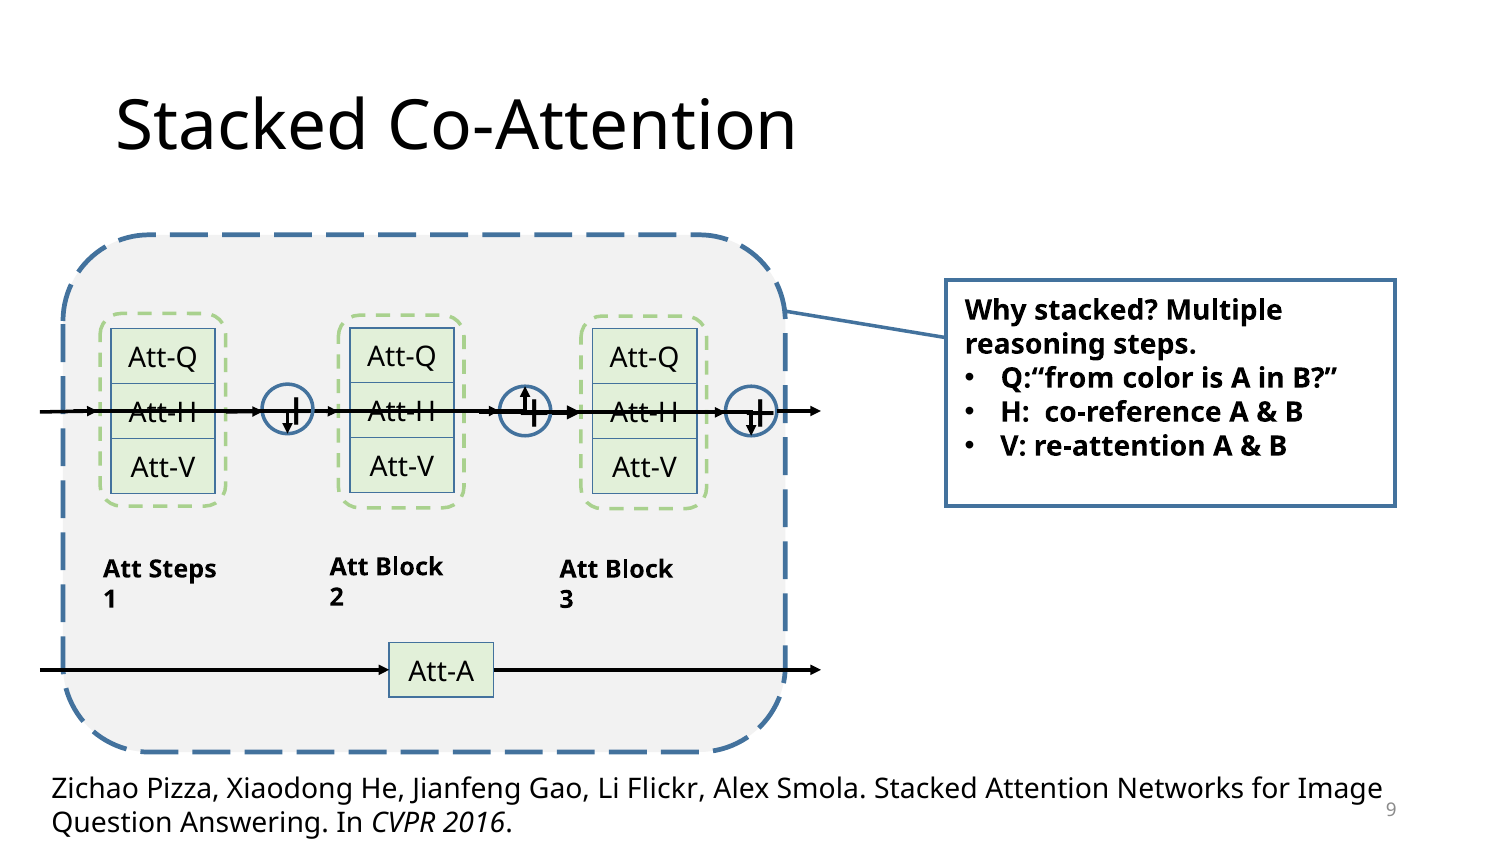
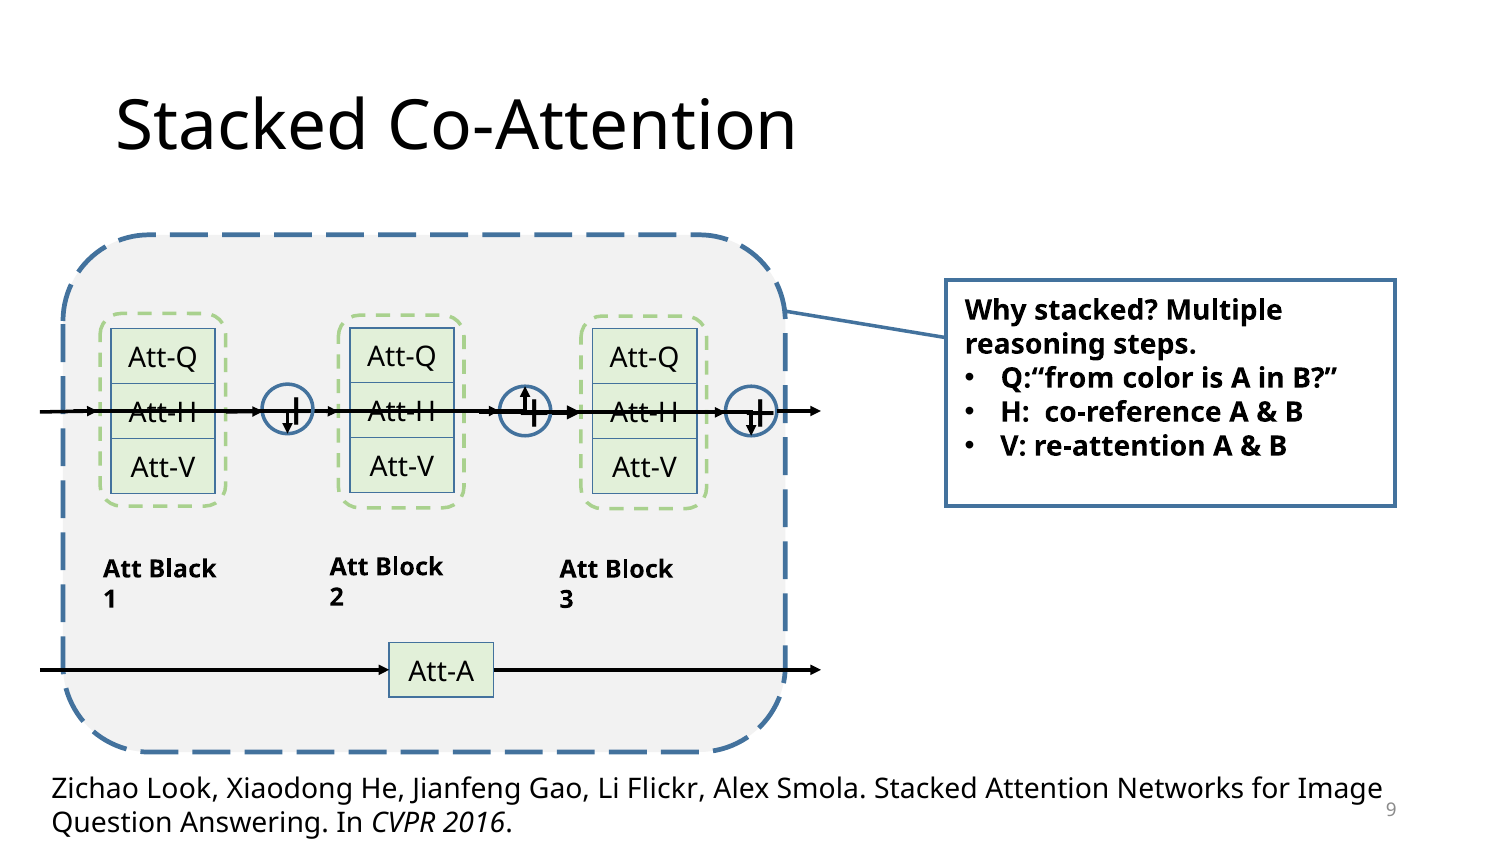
Att Steps: Steps -> Black (183, 569)
Pizza: Pizza -> Look (183, 790)
